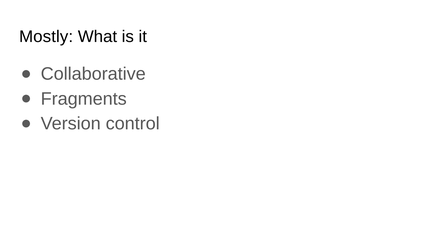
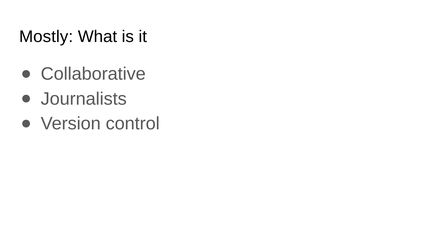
Fragments: Fragments -> Journalists (84, 99)
